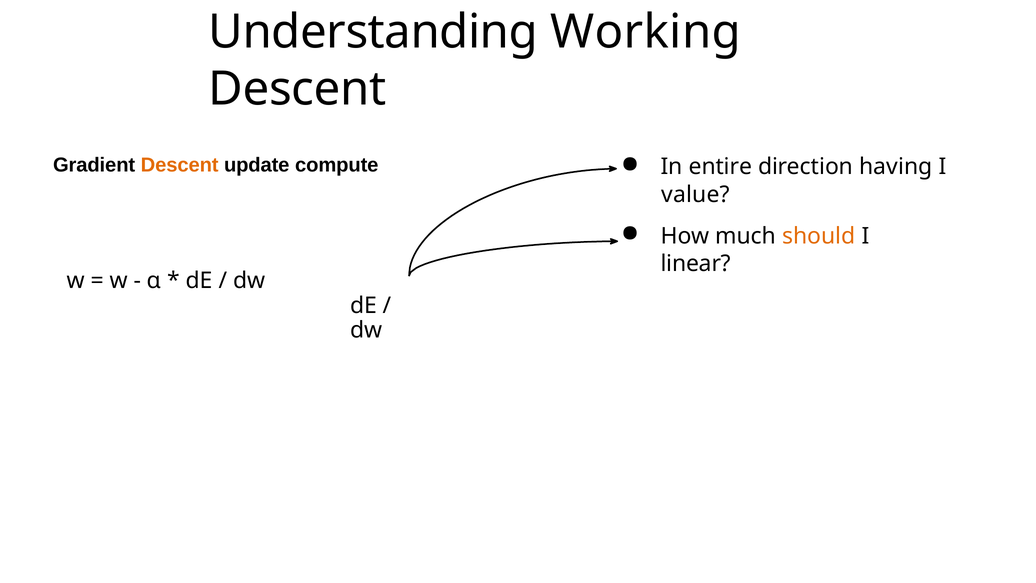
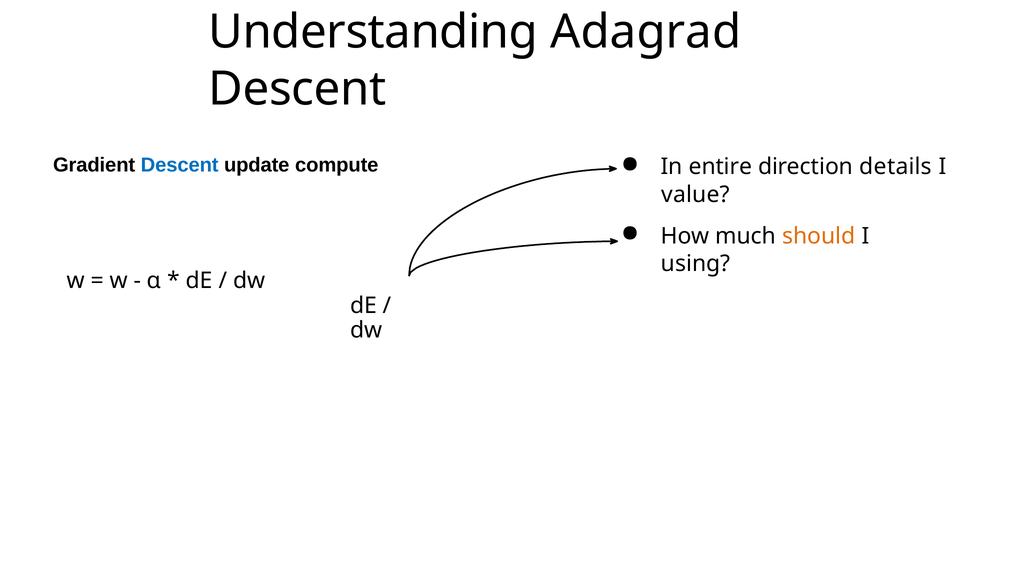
Working: Working -> Adagrad (646, 32)
having: having -> details (896, 167)
Descent colour: orange -> blue (180, 165)
linear: linear -> using (696, 264)
